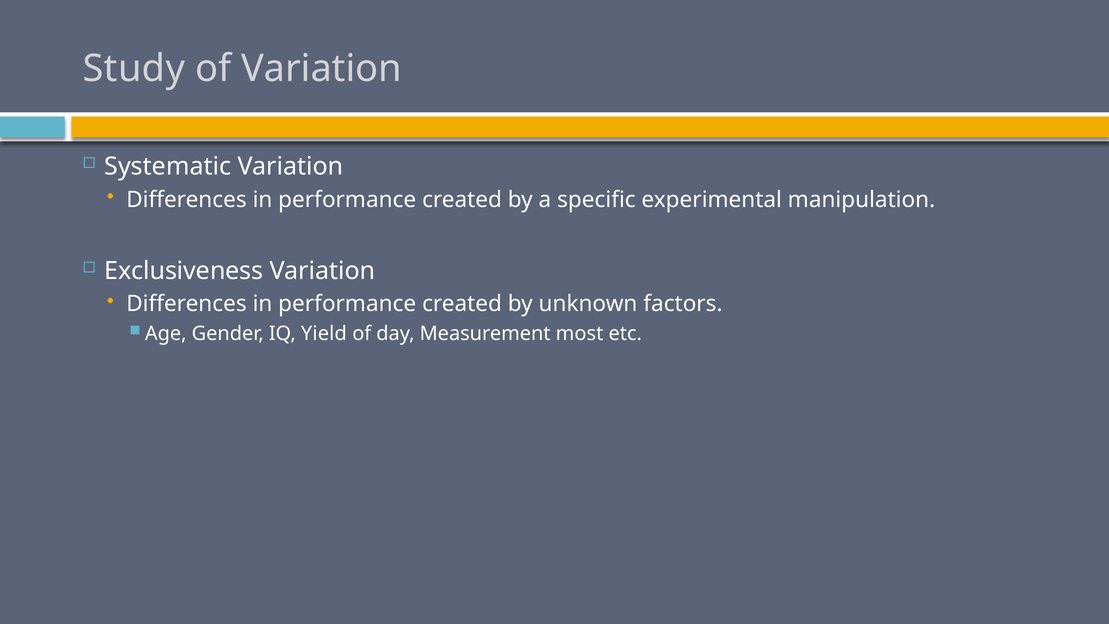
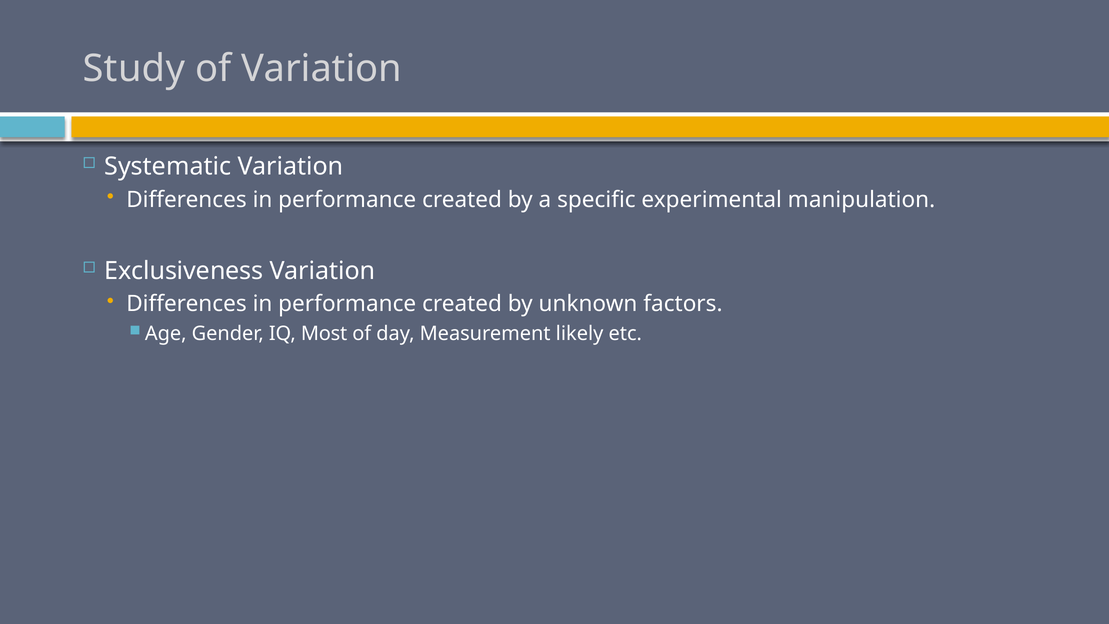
Yield: Yield -> Most (324, 334)
most: most -> likely (580, 334)
